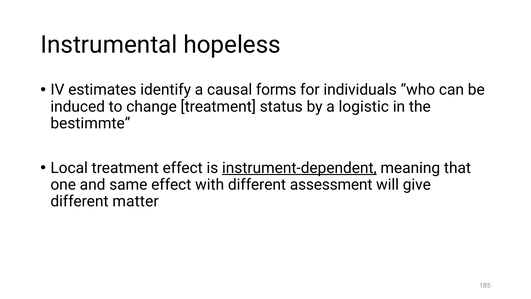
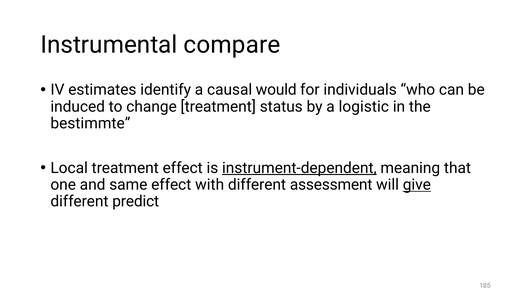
hopeless: hopeless -> compare (232, 45)
forms: forms -> would (276, 90)
give underline: none -> present (417, 184)
matter: matter -> predict (136, 201)
